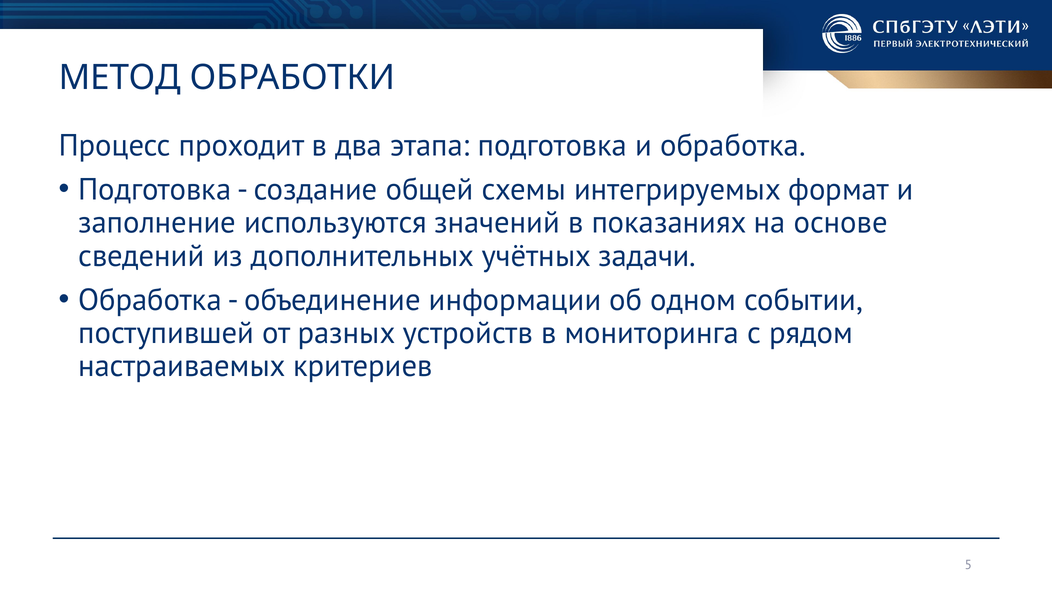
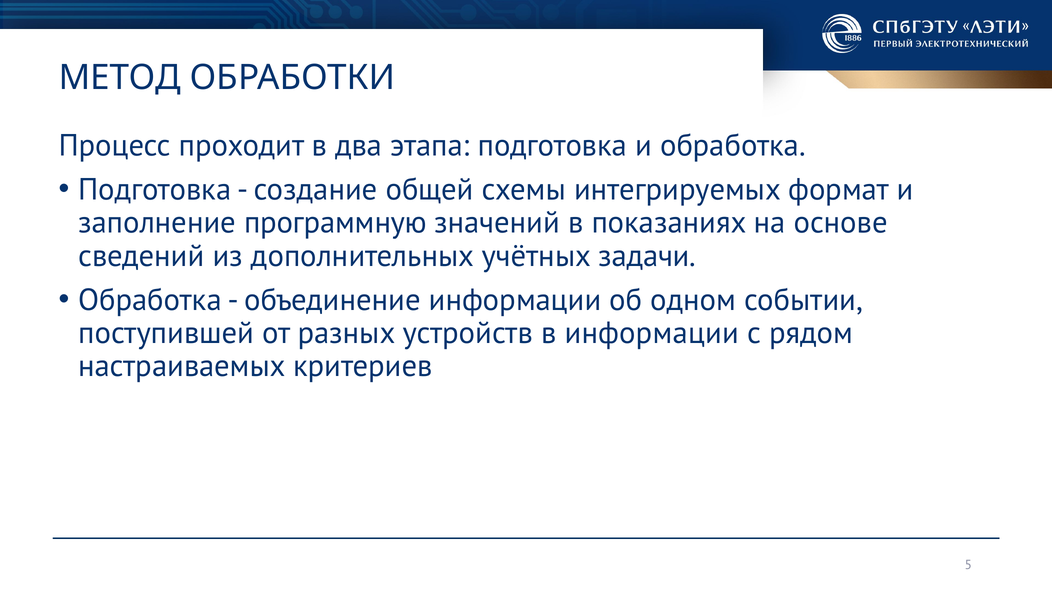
используются: используются -> программную (336, 223)
в мониторинга: мониторинга -> информации (652, 333)
